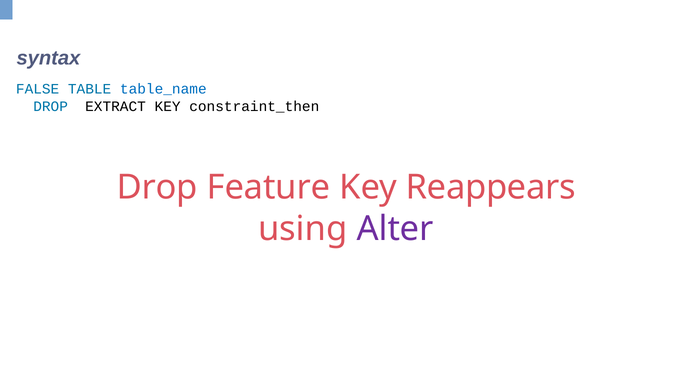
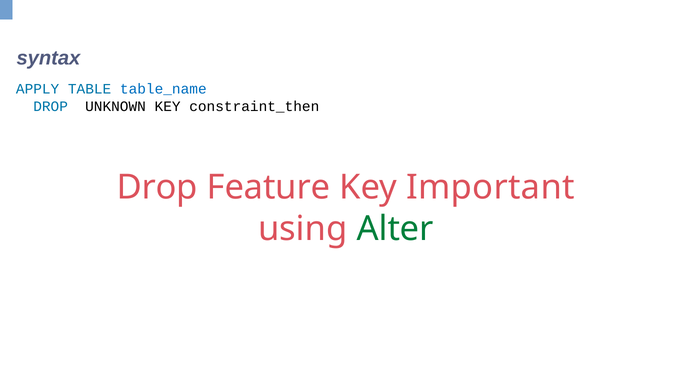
FALSE: FALSE -> APPLY (38, 89)
EXTRACT: EXTRACT -> UNKNOWN (116, 106)
Reappears: Reappears -> Important (490, 188)
Alter colour: purple -> green (395, 229)
